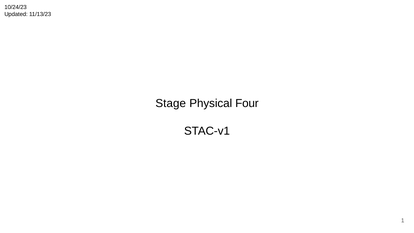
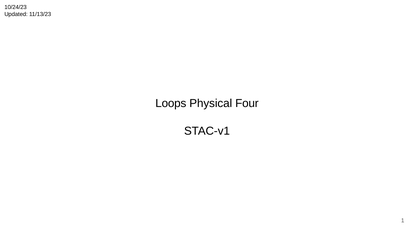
Stage: Stage -> Loops (171, 103)
